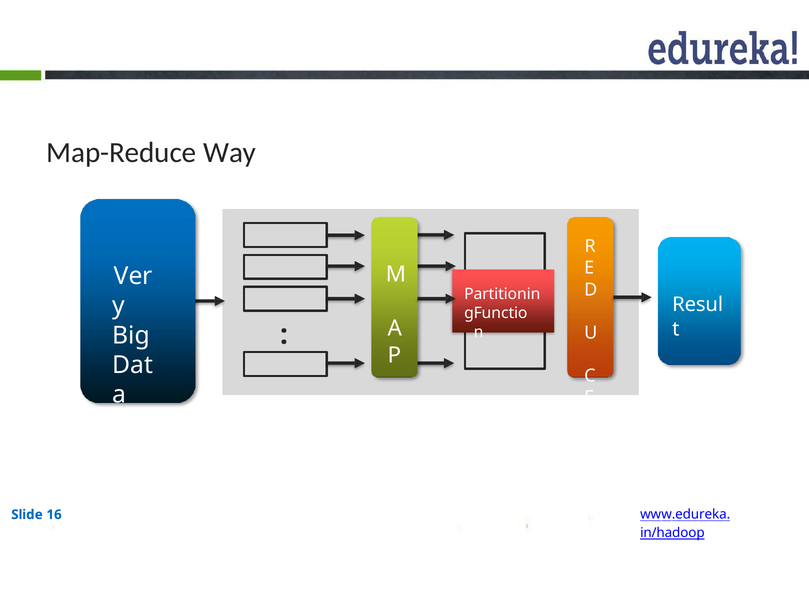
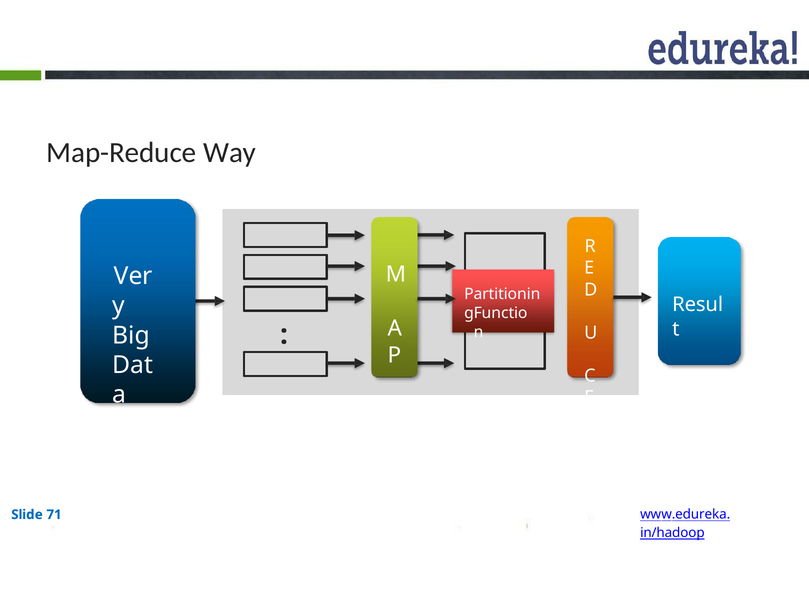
16: 16 -> 71 (54, 514)
